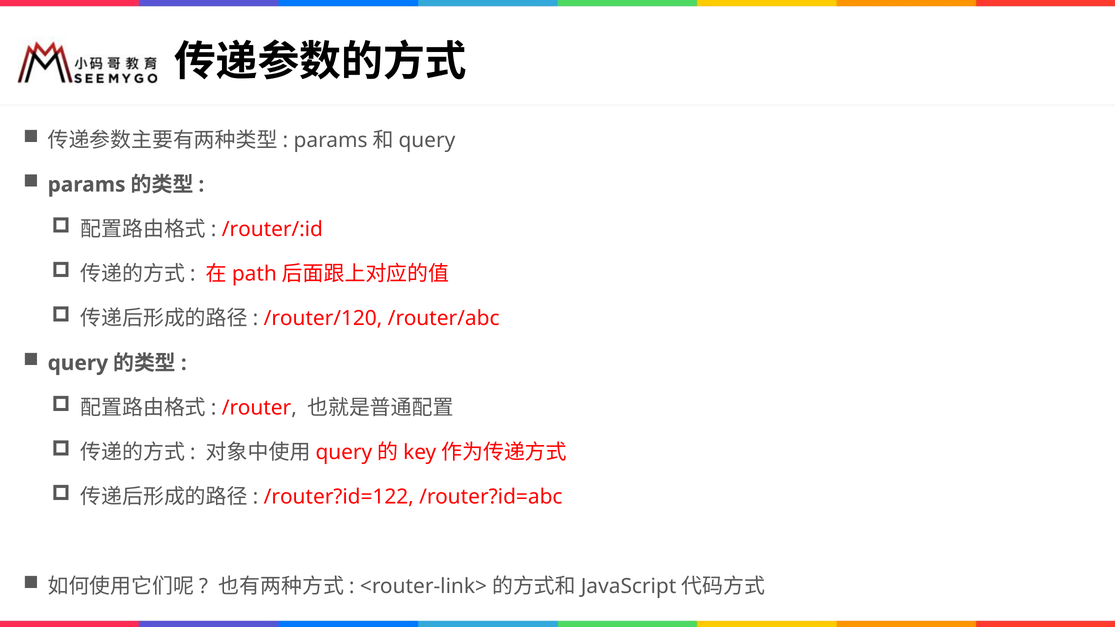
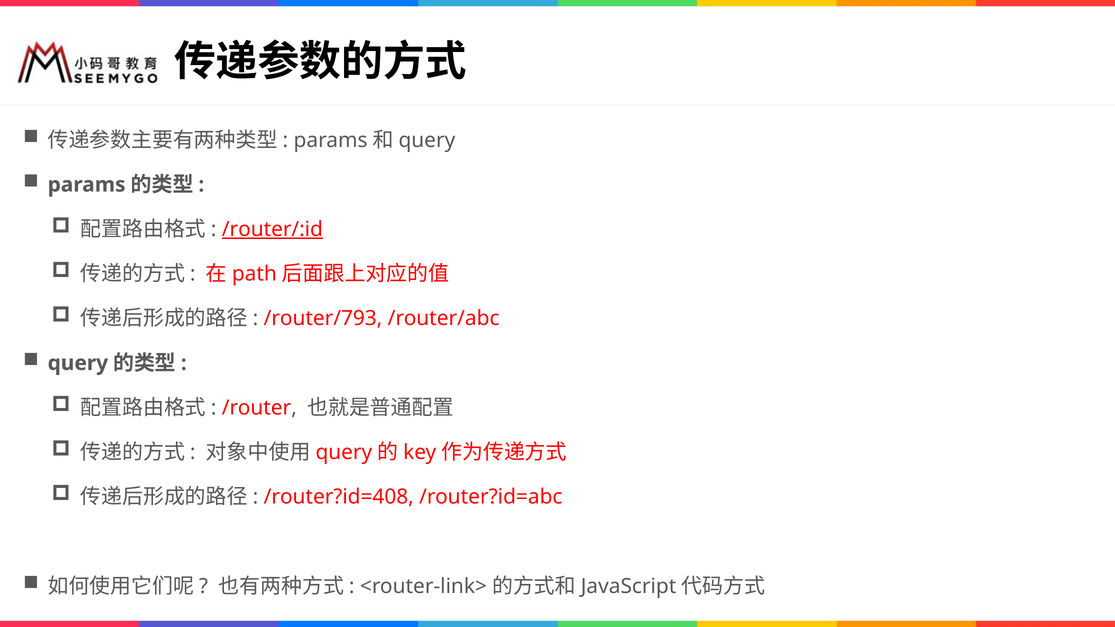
/router/:id underline: none -> present (272, 229)
/router/120: /router/120 -> /router/793 (323, 319)
/router?id=122: /router?id=122 -> /router?id=408 (339, 497)
